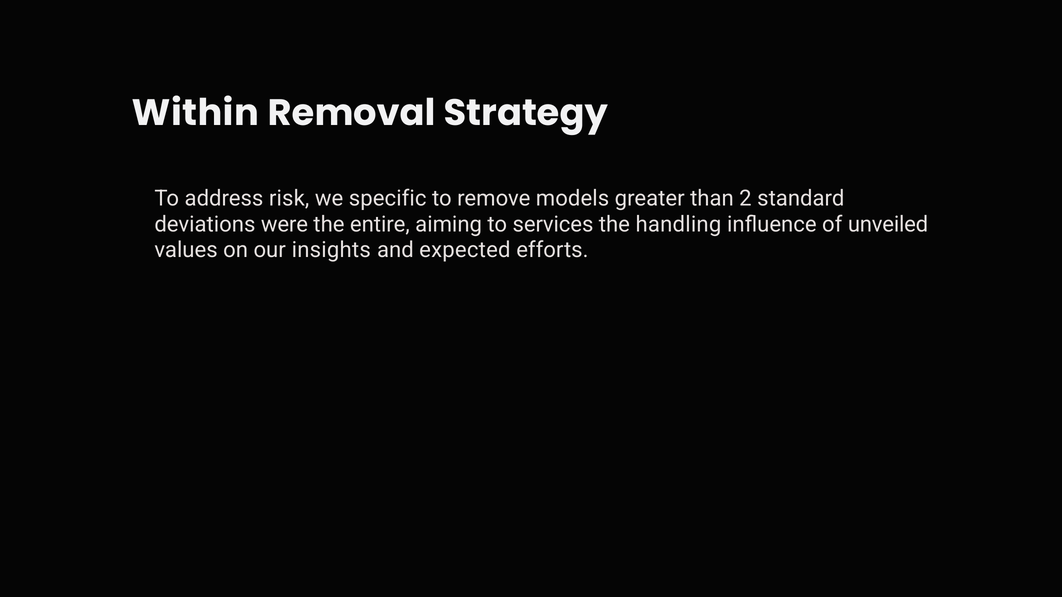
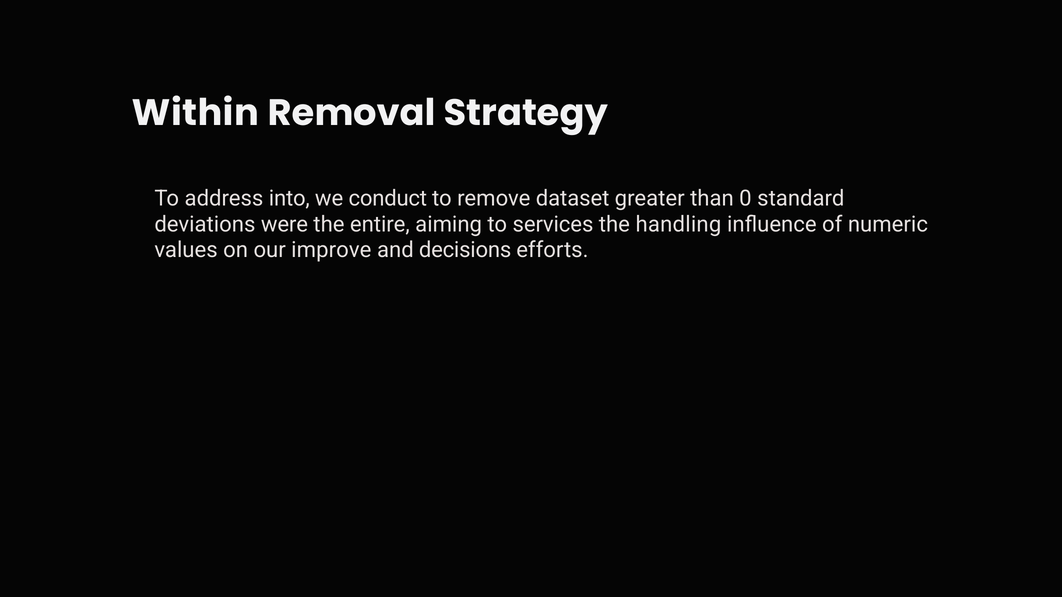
risk: risk -> into (289, 199)
specific: specific -> conduct (388, 199)
models: models -> dataset (573, 199)
2: 2 -> 0 (745, 199)
unveiled: unveiled -> numeric (888, 224)
insights: insights -> improve (331, 250)
expected: expected -> decisions (465, 250)
